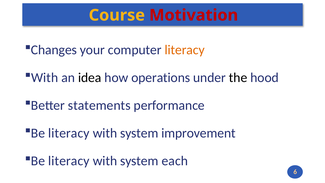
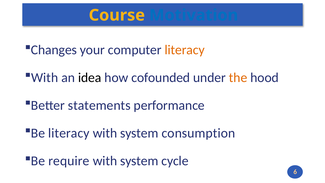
Motivation colour: red -> blue (194, 15)
operations: operations -> cofounded (161, 78)
the colour: black -> orange (238, 78)
improvement: improvement -> consumption (198, 133)
literacy: literacy -> require (69, 161)
each: each -> cycle (175, 161)
